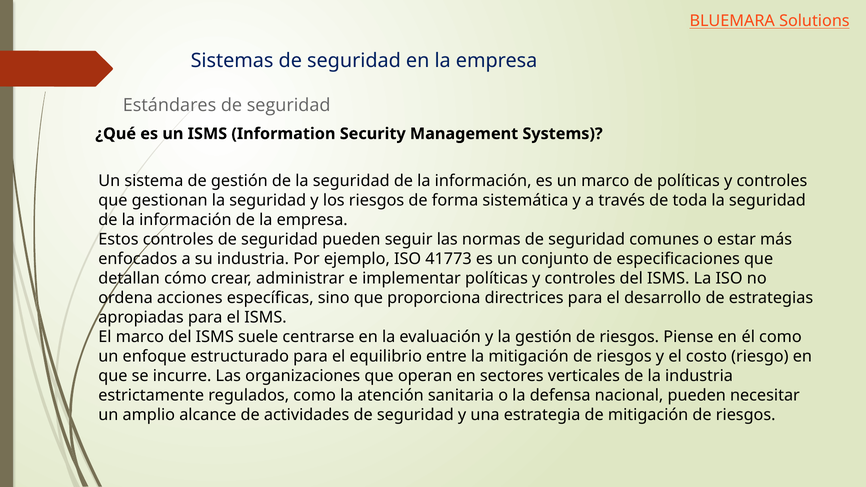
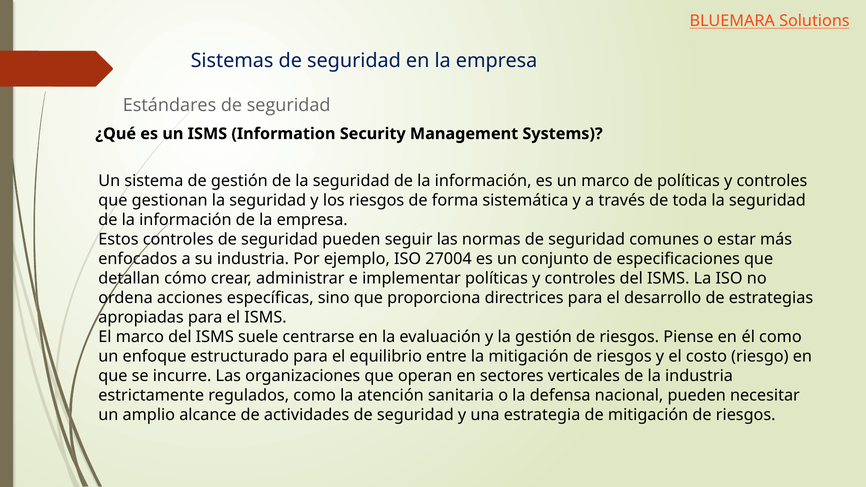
41773: 41773 -> 27004 (449, 259)
